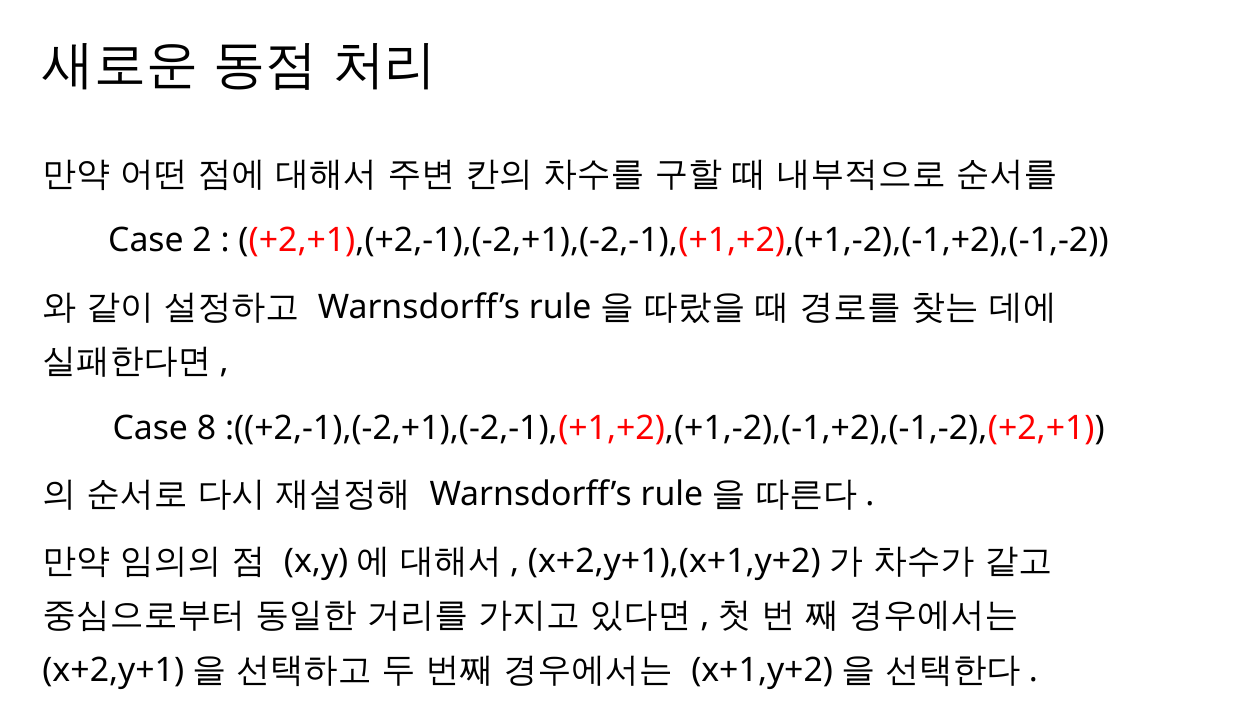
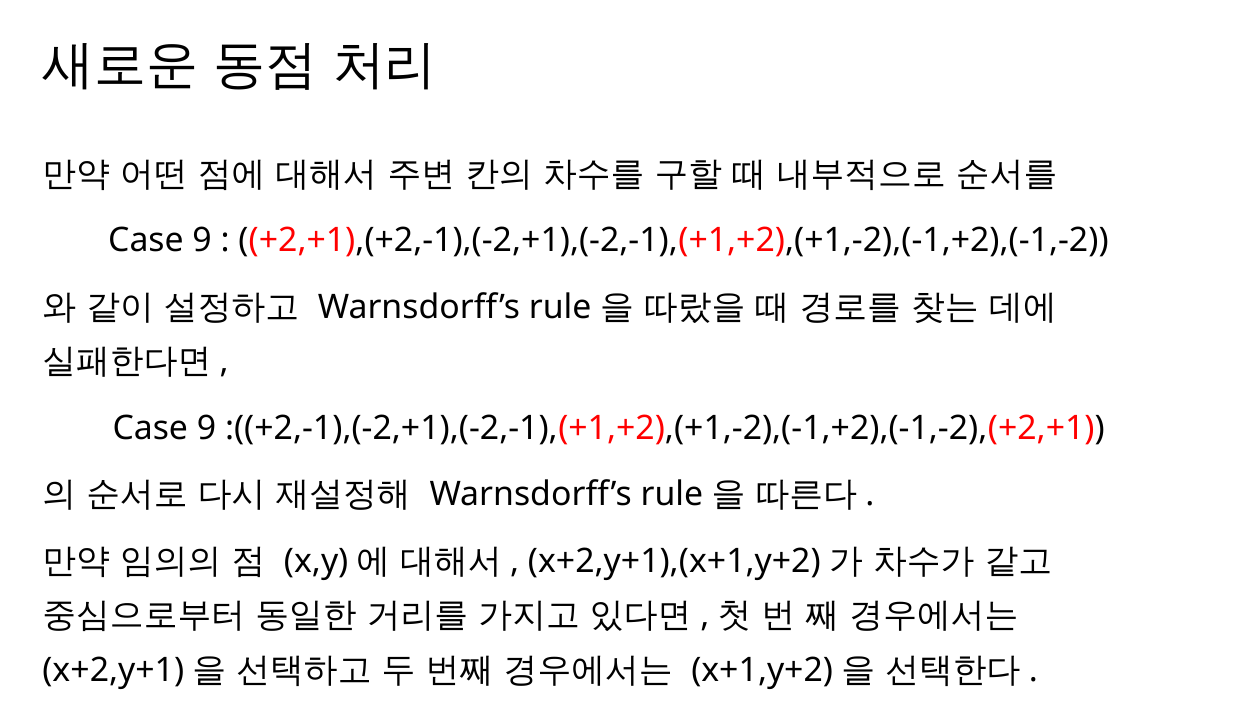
2: 2 -> 9 (202, 241)
8: 8 -> 9 (207, 428)
